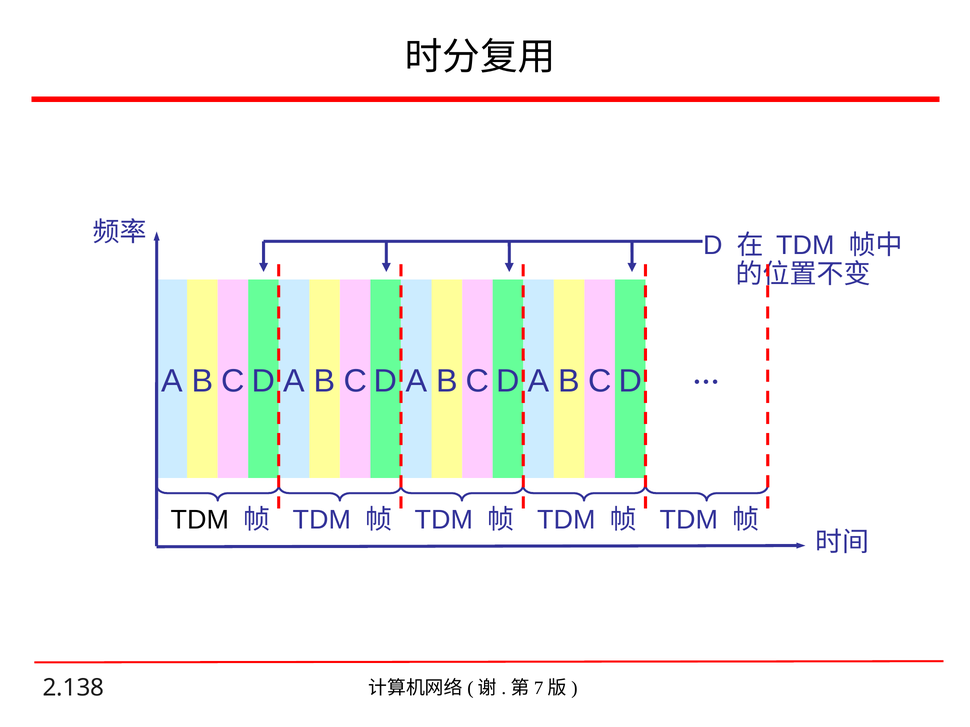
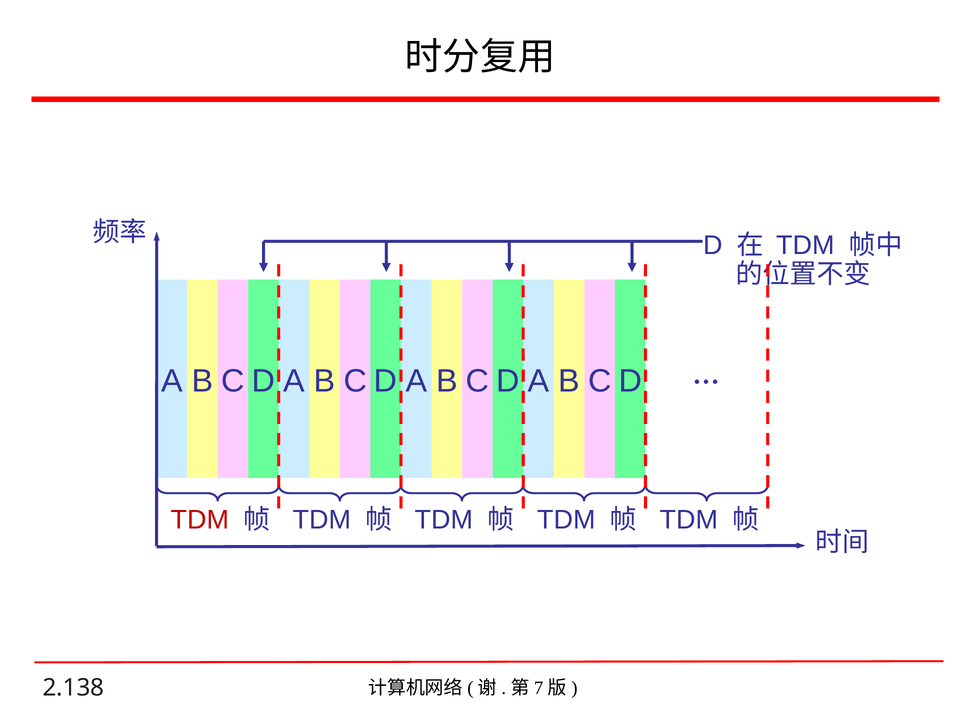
TDM colour: black -> red (200, 520)
